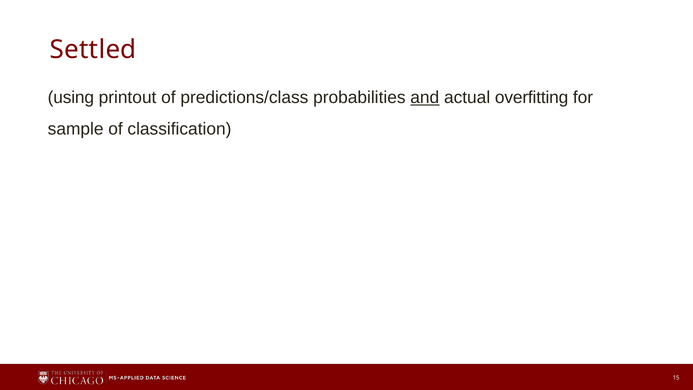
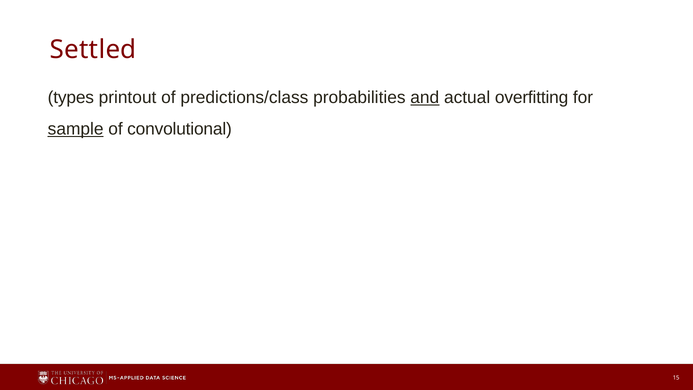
using: using -> types (71, 98)
sample underline: none -> present (76, 129)
classification: classification -> convolutional (180, 129)
